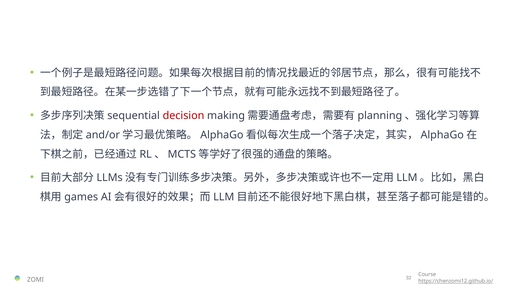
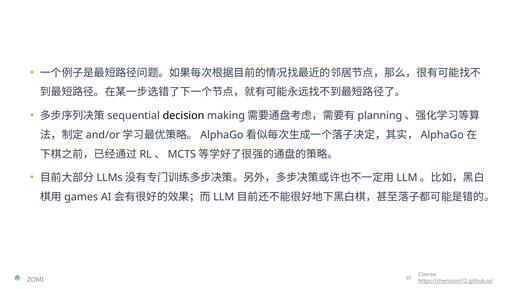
decision colour: red -> black (183, 116)
